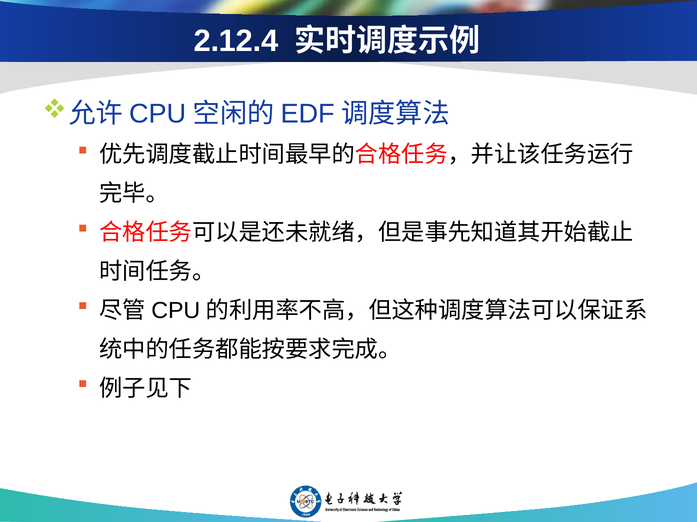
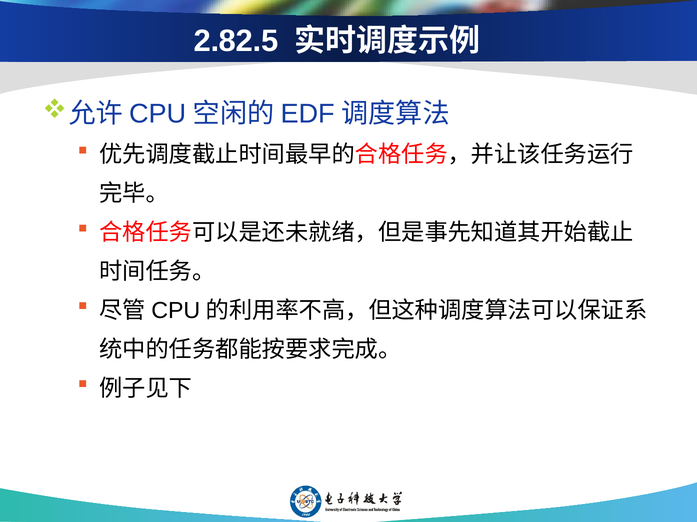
2.12.4: 2.12.4 -> 2.82.5 (236, 41)
